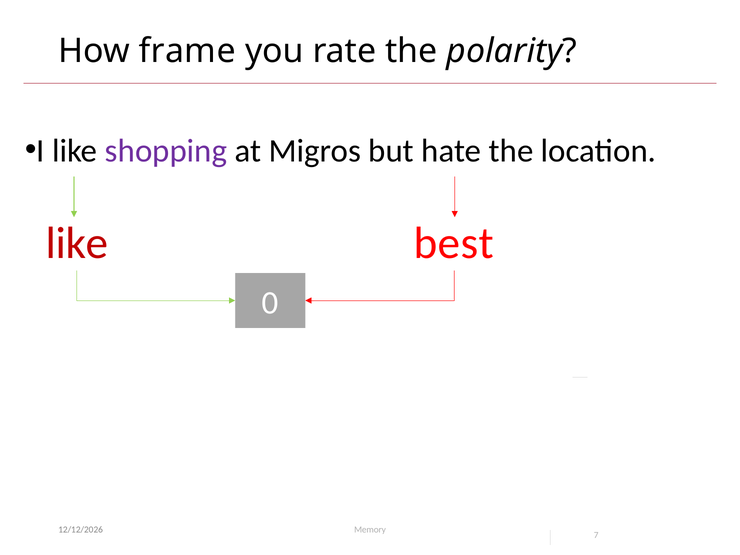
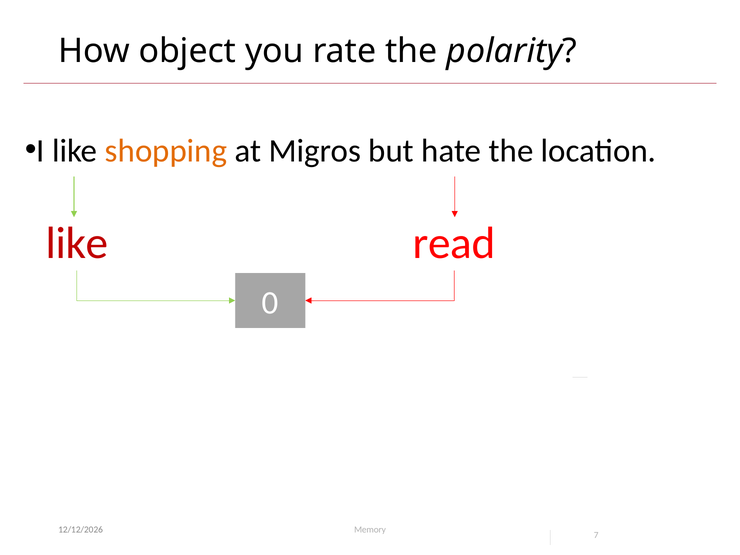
frame: frame -> object (187, 51)
shopping colour: purple -> orange (166, 151)
best: best -> read (454, 243)
